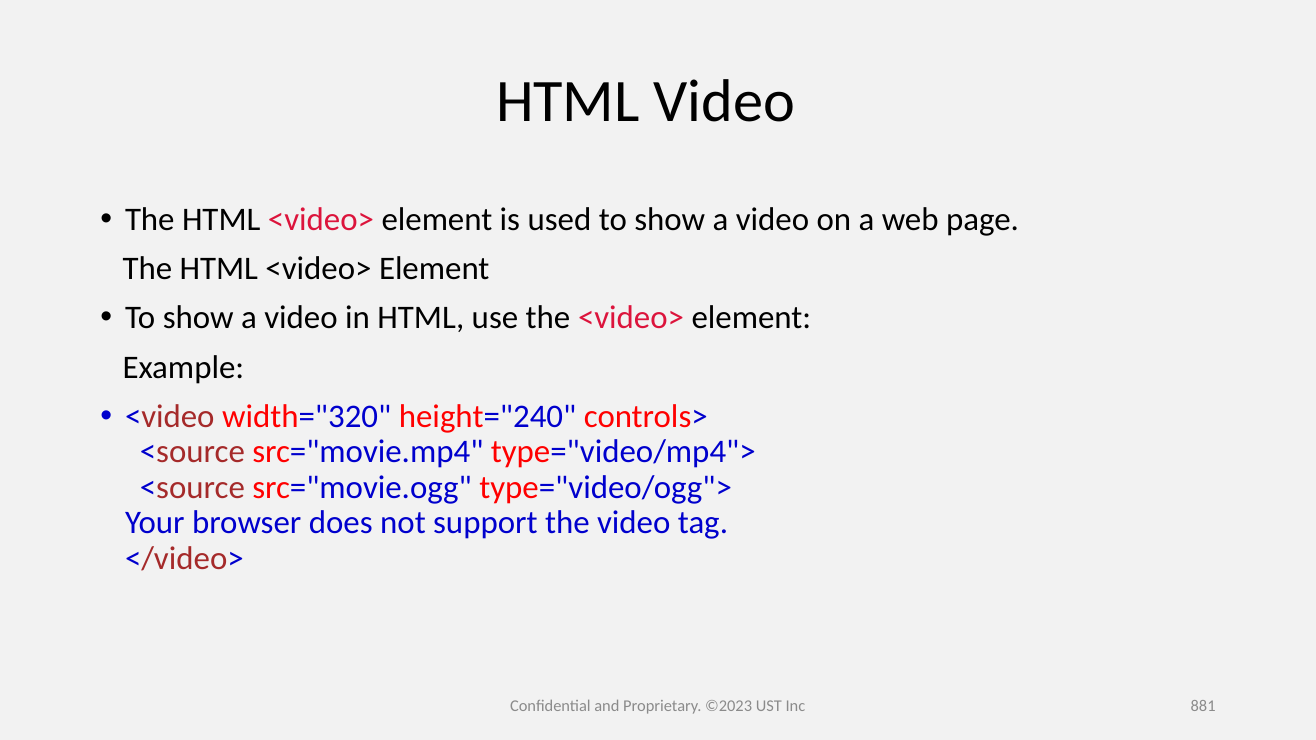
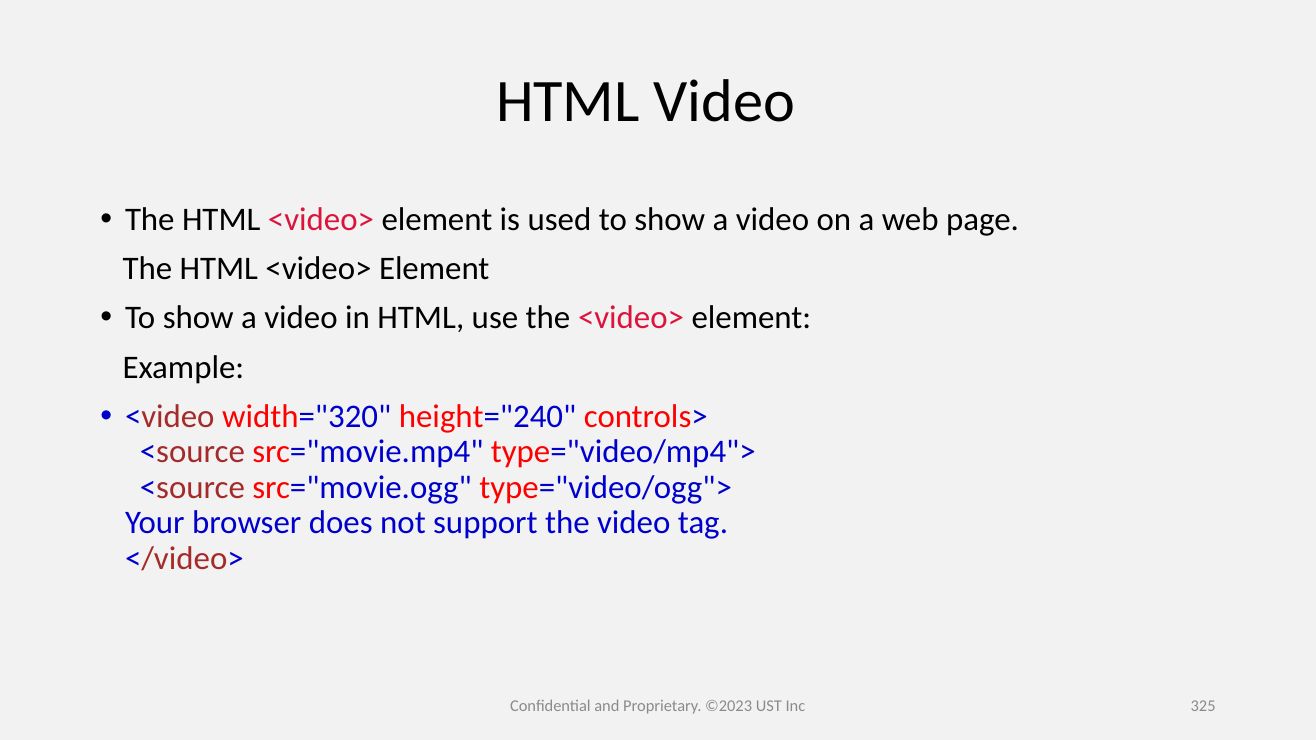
881: 881 -> 325 (1203, 707)
